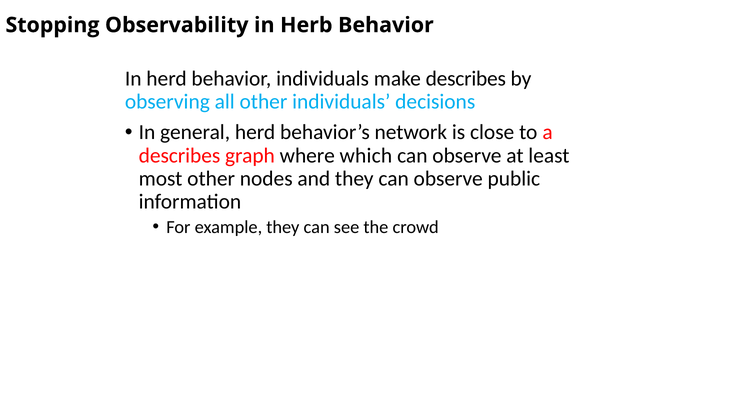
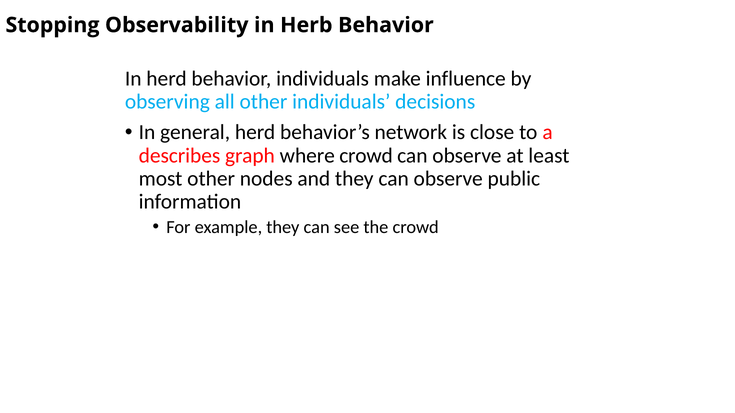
make describes: describes -> influence (466, 79)
where which: which -> crowd (366, 156)
